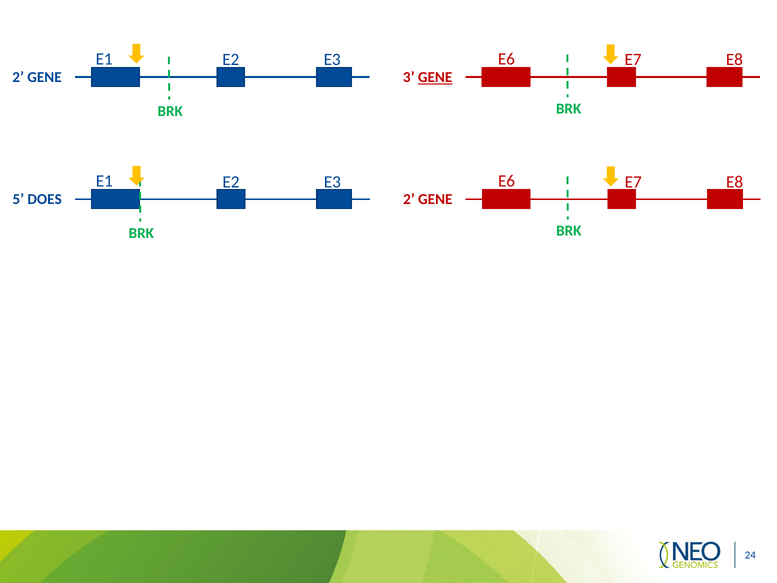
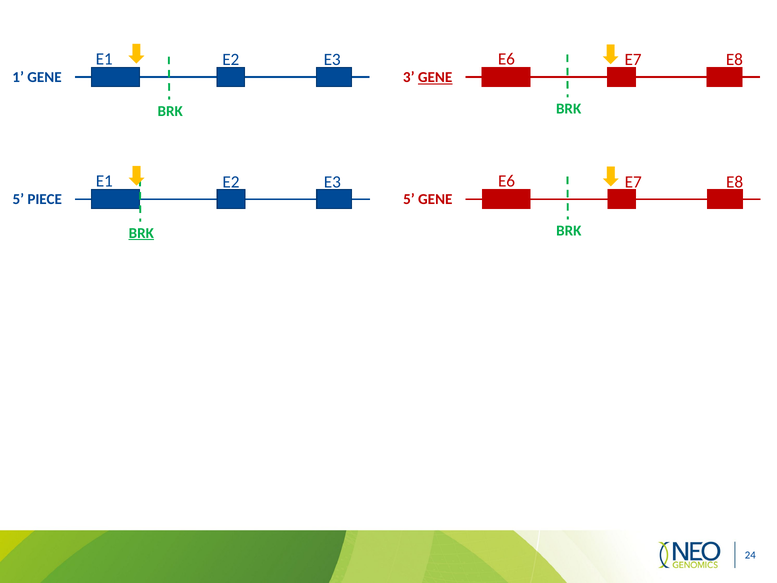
2: 2 -> 1 (18, 77)
DOES: DOES -> PIECE (45, 199)
2: 2 -> 5 (409, 199)
BRK underline: none -> present (141, 233)
